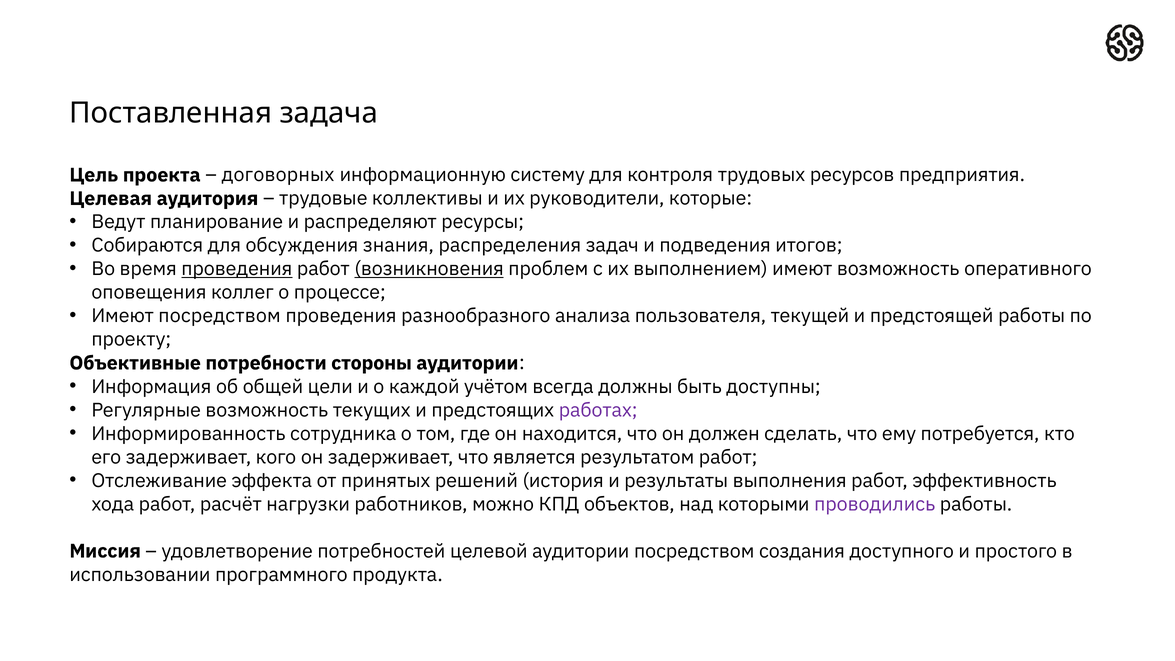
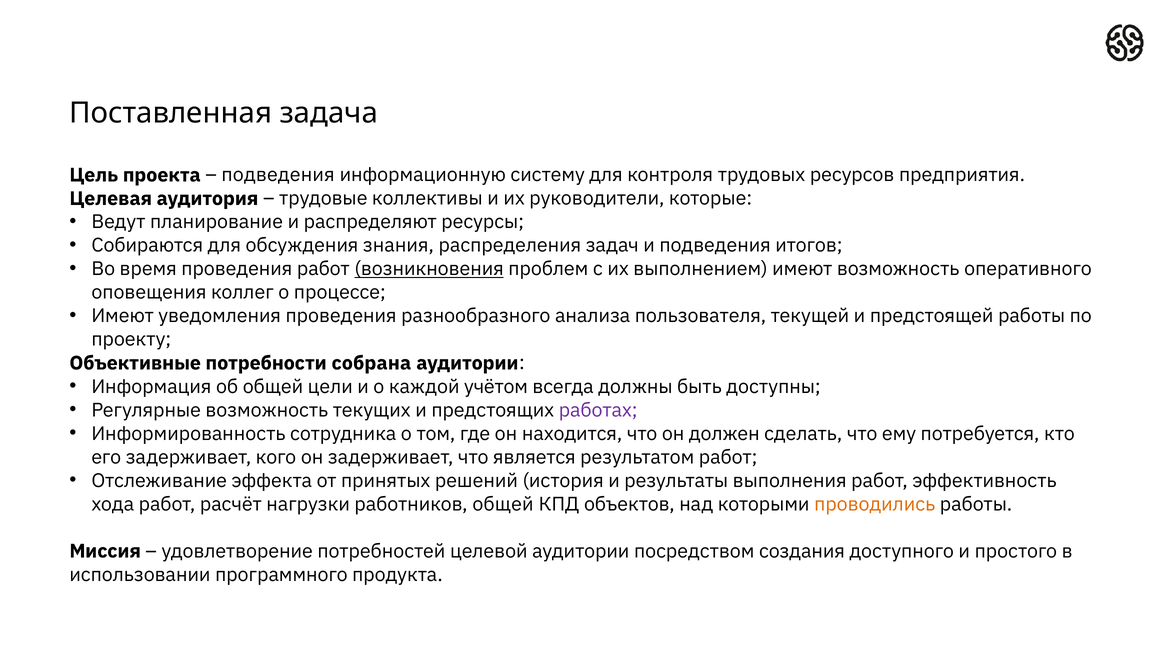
договорных: договорных -> подведения (278, 175)
проведения underline: present -> none (237, 269)
Имеют посредством: посредством -> уведомления (220, 316)
стороны: стороны -> собрана (371, 363)
работников можно: можно -> общей (503, 504)
проводились colour: purple -> orange (875, 504)
